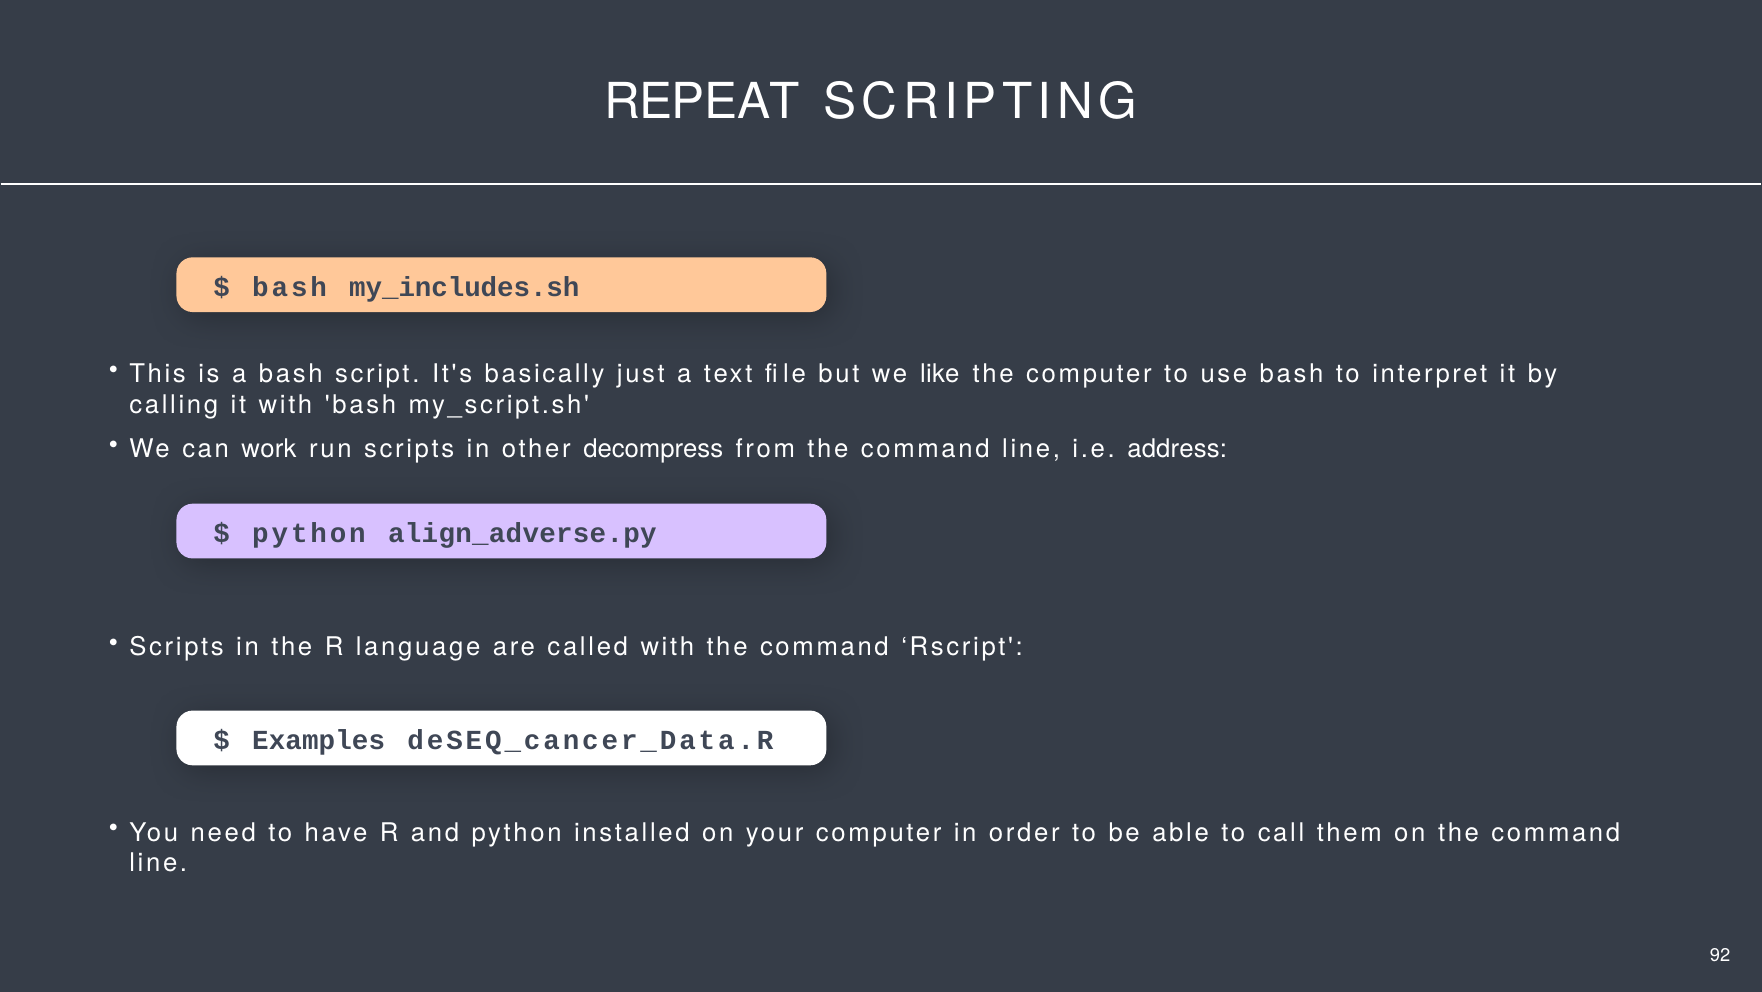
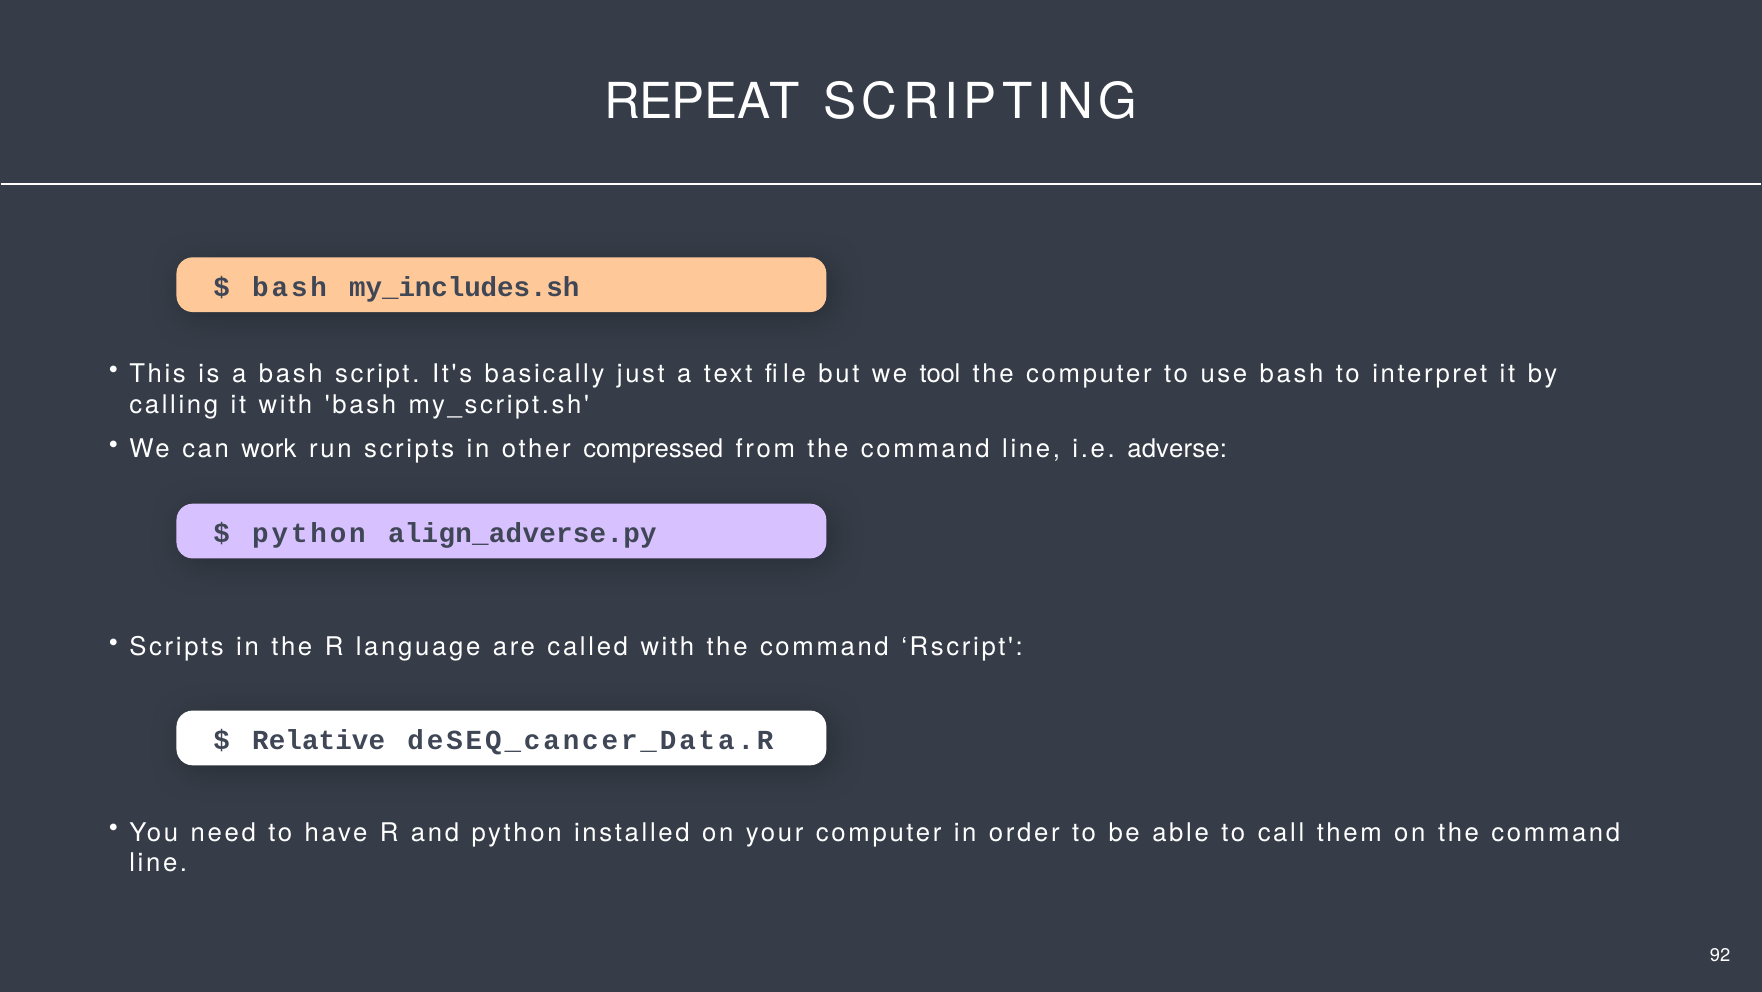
like: like -> tool (940, 374)
decompress: decompress -> compressed (653, 449)
address: address -> adverse (1177, 449)
Examples: Examples -> Relative (319, 741)
